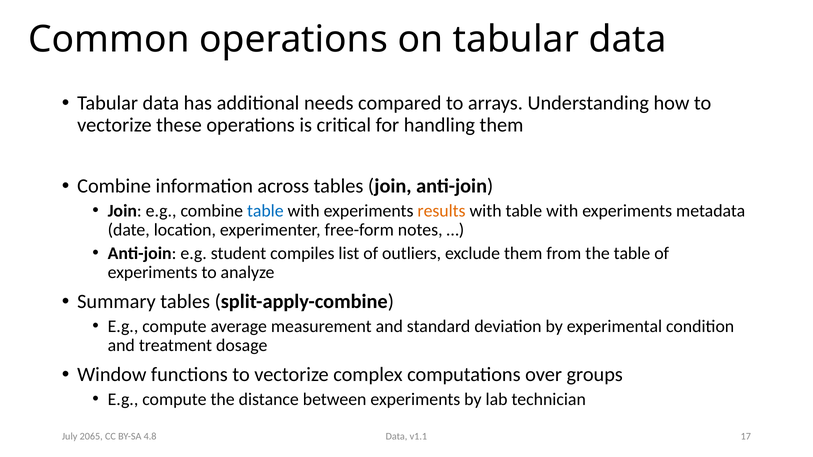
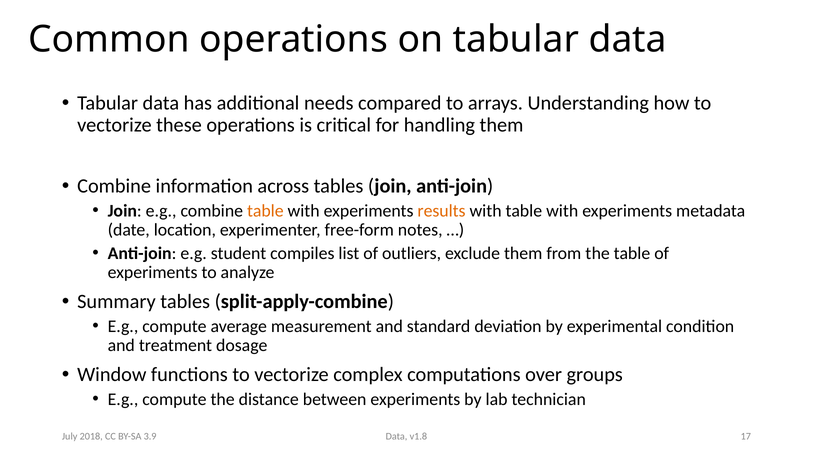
table colour: blue -> orange (265, 211)
v1.1: v1.1 -> v1.8 (418, 437)
2065: 2065 -> 2018 (91, 437)
4.8: 4.8 -> 3.9 (150, 437)
